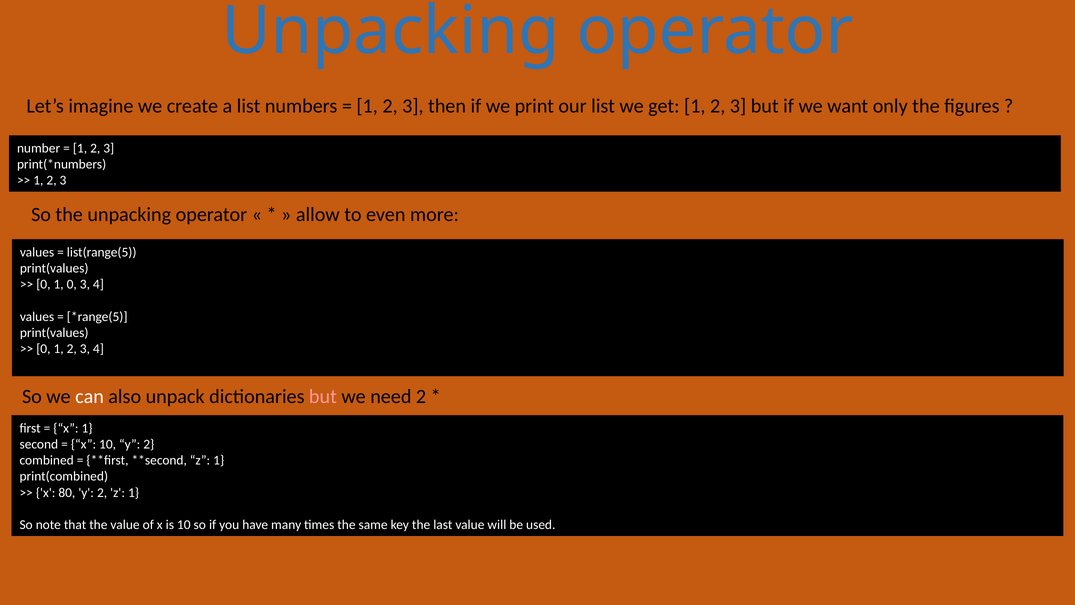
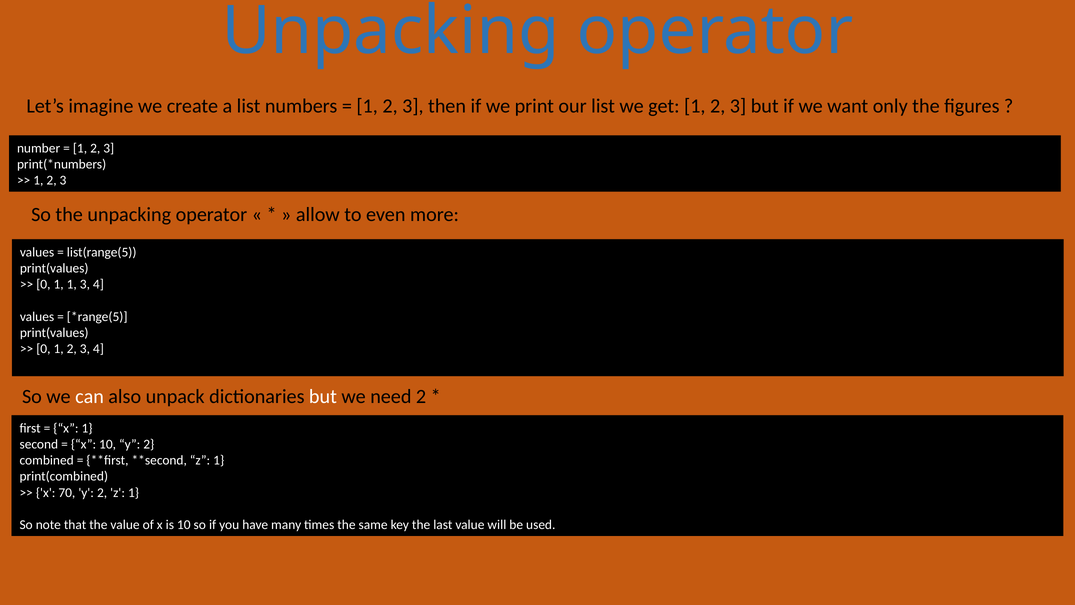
1 0: 0 -> 1 (72, 284)
but colour: pink -> white (323, 396)
80: 80 -> 70 (67, 492)
